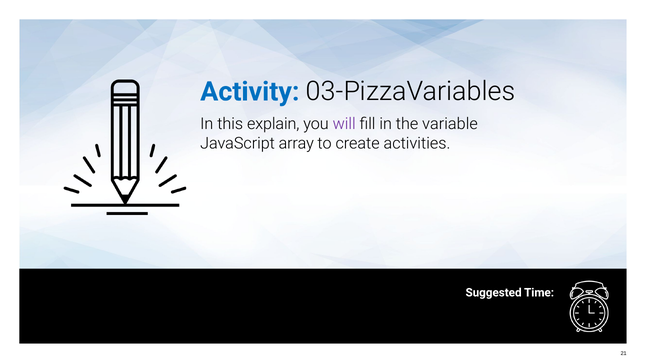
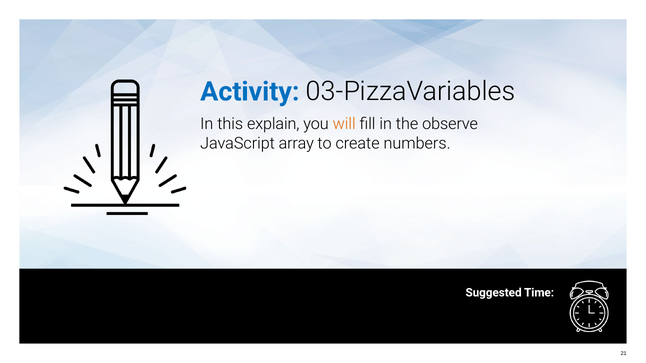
will colour: purple -> orange (344, 124)
variable: variable -> observe (450, 124)
activities: activities -> numbers (417, 143)
